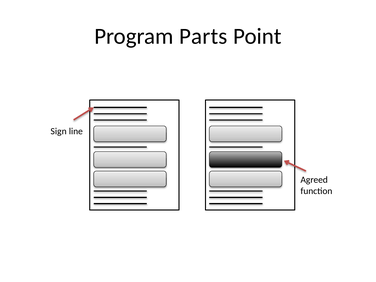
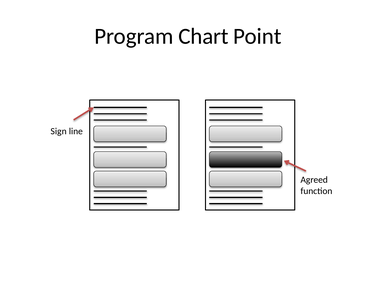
Parts: Parts -> Chart (203, 36)
